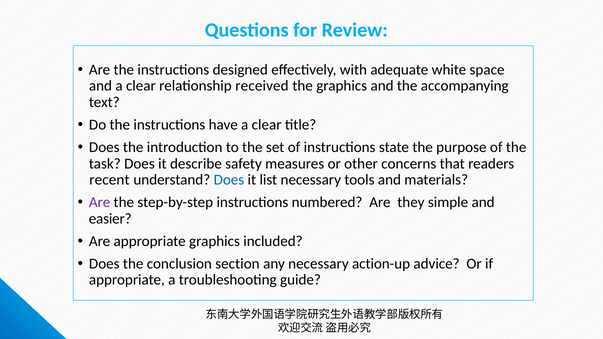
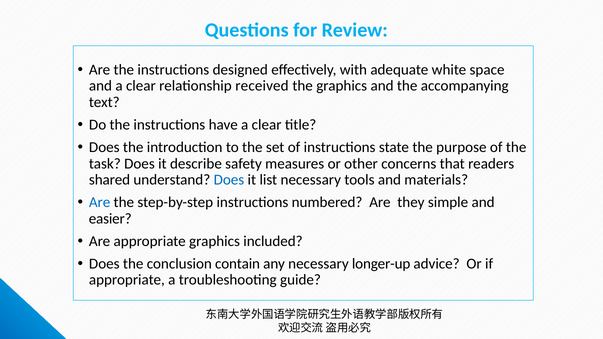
recent: recent -> shared (110, 180)
Are colour: purple -> blue (100, 202)
section: section -> contain (238, 264)
action-up: action-up -> longer-up (381, 264)
